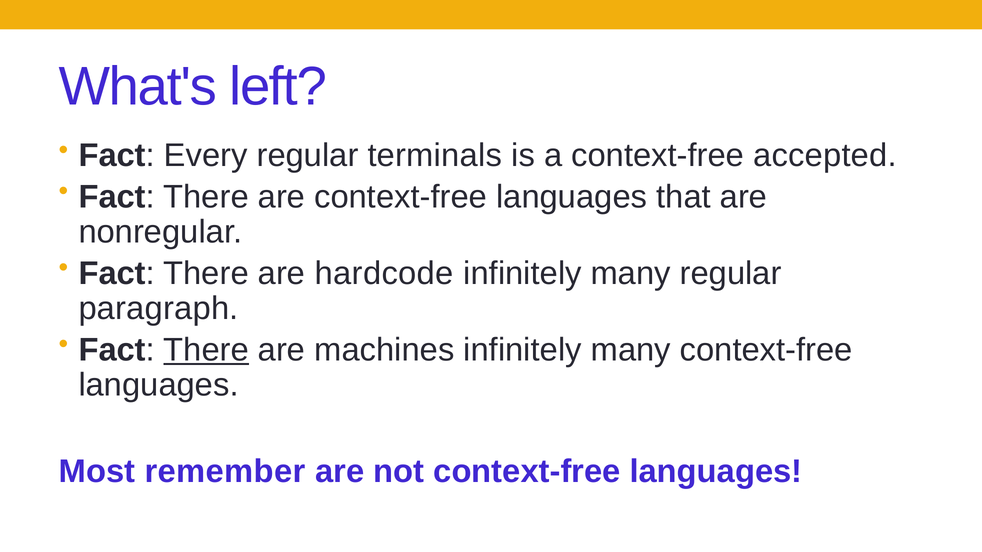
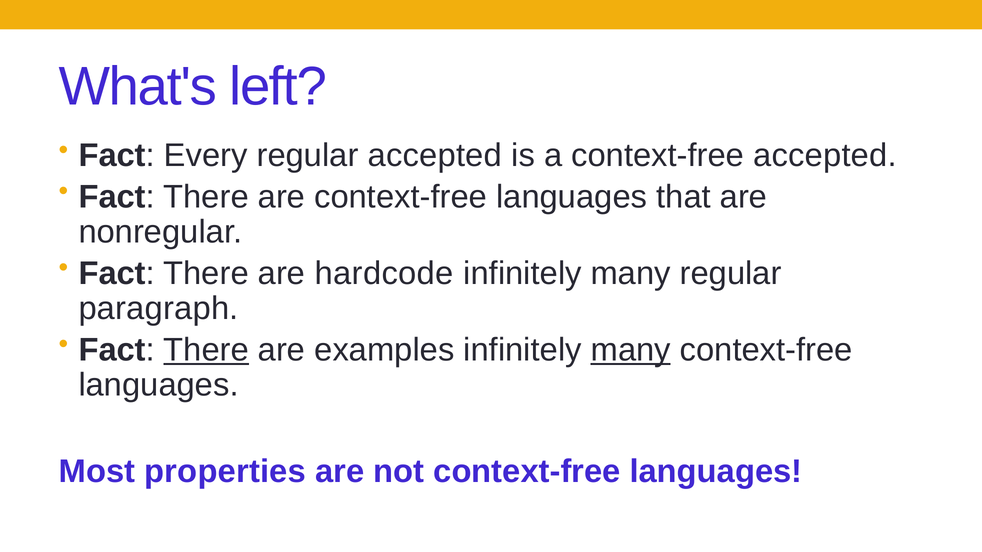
regular terminals: terminals -> accepted (435, 156)
machines: machines -> examples (384, 350)
many underline: none -> present (631, 350)
remember: remember -> properties (225, 472)
